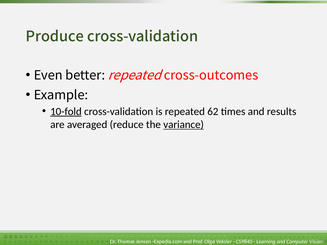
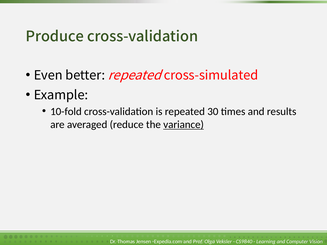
cross-outcomes: cross-outcomes -> cross-simulated (211, 75)
10-fold underline: present -> none (66, 112)
62: 62 -> 30 (213, 112)
